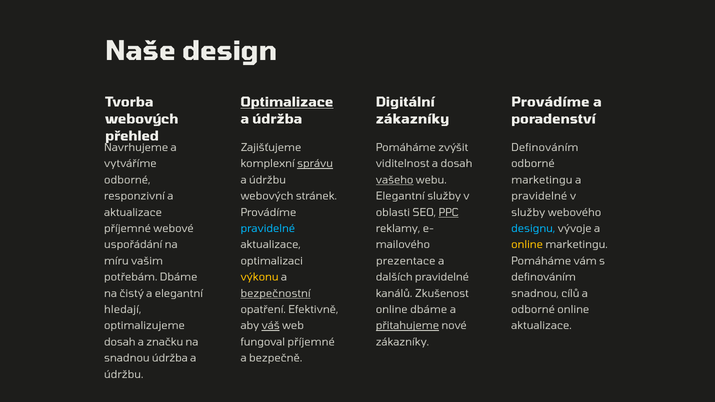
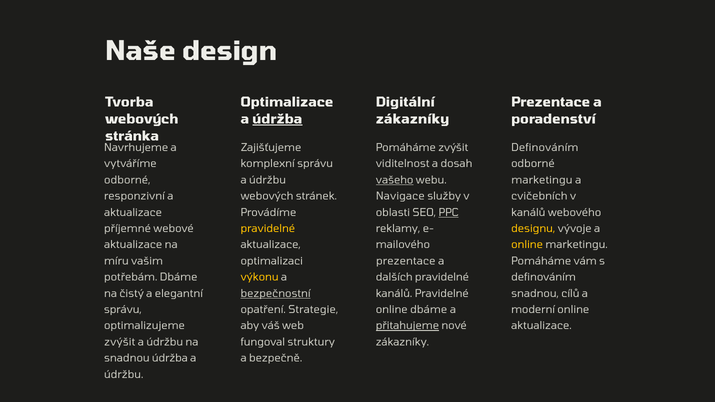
Optimalizace underline: present -> none (287, 102)
Provádíme: Provádíme -> Prezentace (551, 102)
údržba underline: none -> present (277, 119)
přehled: přehled -> stránka (132, 136)
správu underline: present -> none (315, 164)
Elegantní: Elegantní -> Navigace (400, 196)
pravidelné: pravidelné -> cvičebních (539, 196)
služby: služby -> kanálů (528, 213)
pravidelné colour: light blue -> yellow (268, 229)
designu colour: light blue -> yellow (533, 229)
uspořádání: uspořádání -> aktualizace (133, 245)
kanálů Zkušenost: Zkušenost -> Pravidelné (442, 294)
hledají: hledají -> správu (123, 310)
Efektivně: Efektivně -> Strategie (313, 310)
odborné: odborné -> moderní (533, 310)
váš underline: present -> none (271, 326)
dosah: dosah -> zvýšit (120, 342)
značku: značku -> údržbu (165, 342)
fungoval příjemné: příjemné -> struktury (311, 342)
